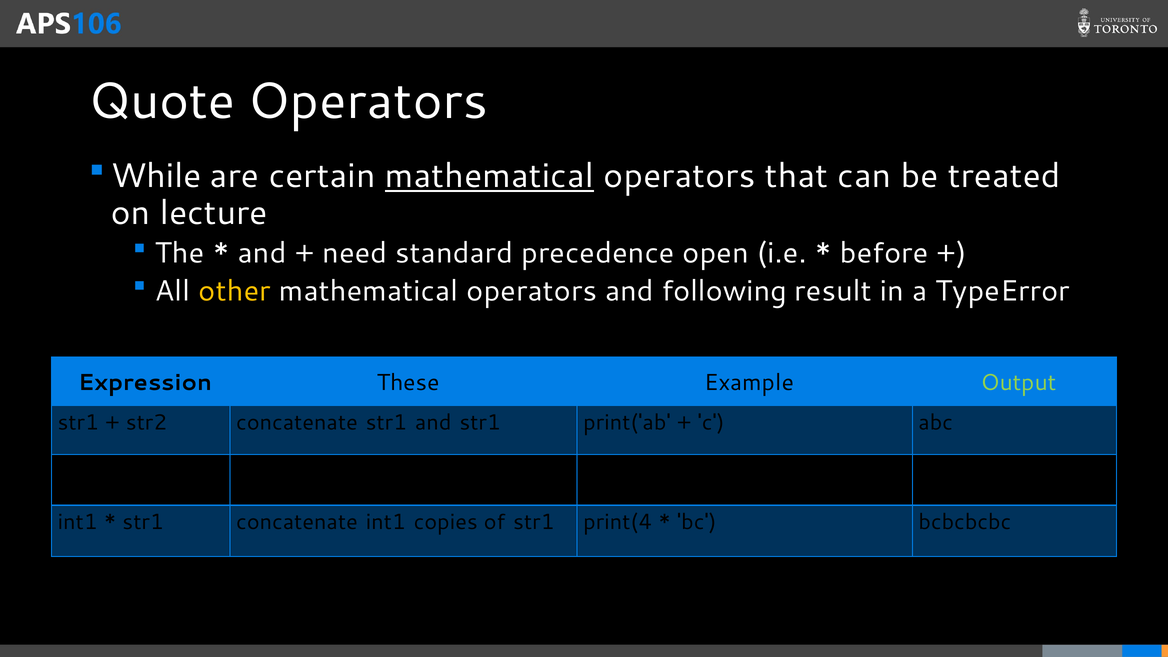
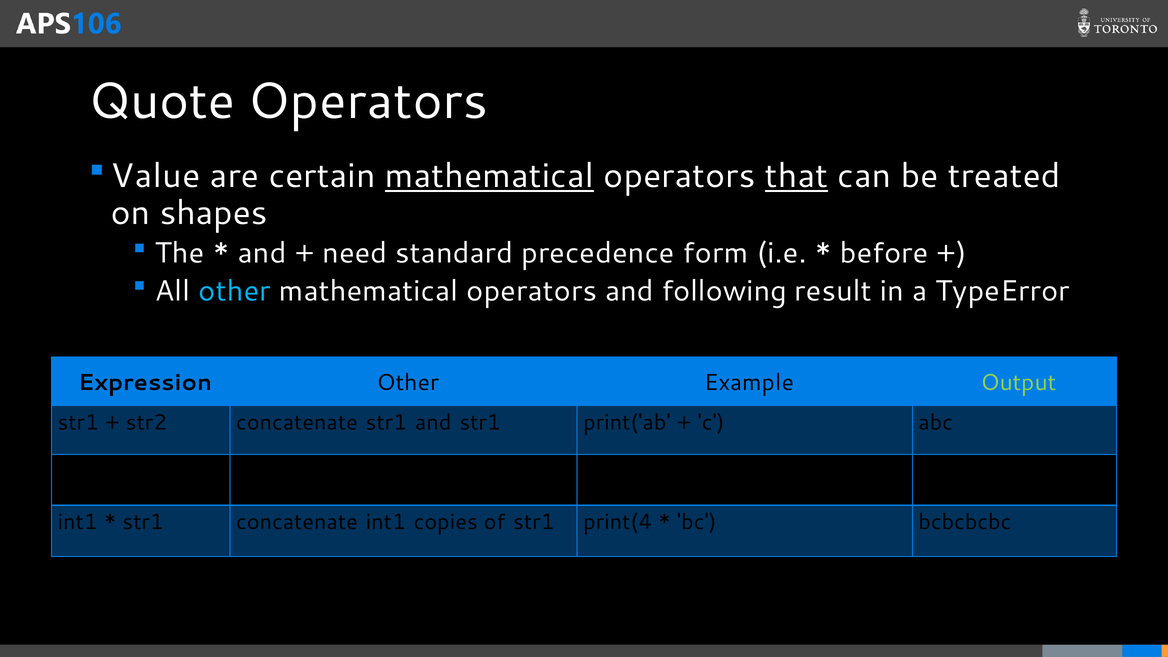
While: While -> Value (156, 176)
that underline: none -> present (797, 176)
lecture: lecture -> shapes (214, 213)
open: open -> form (716, 253)
other colour: yellow -> light blue (235, 291)
Expression These: These -> Other (408, 383)
